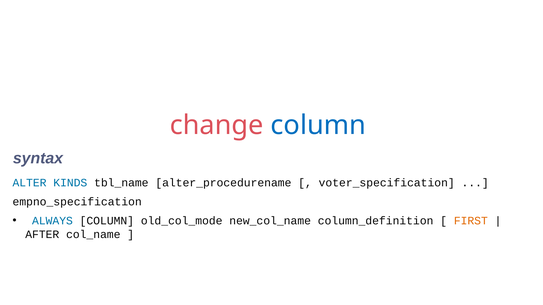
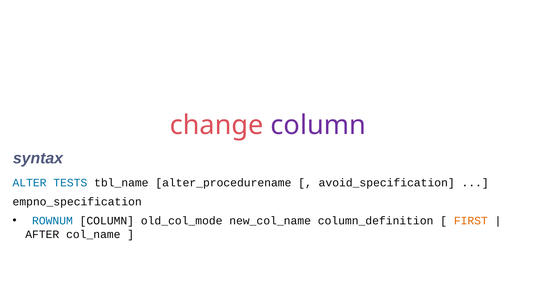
column colour: blue -> purple (318, 125)
KINDS: KINDS -> TESTS (70, 183)
voter_specification: voter_specification -> avoid_specification (387, 183)
ALWAYS: ALWAYS -> ROWNUM (52, 221)
